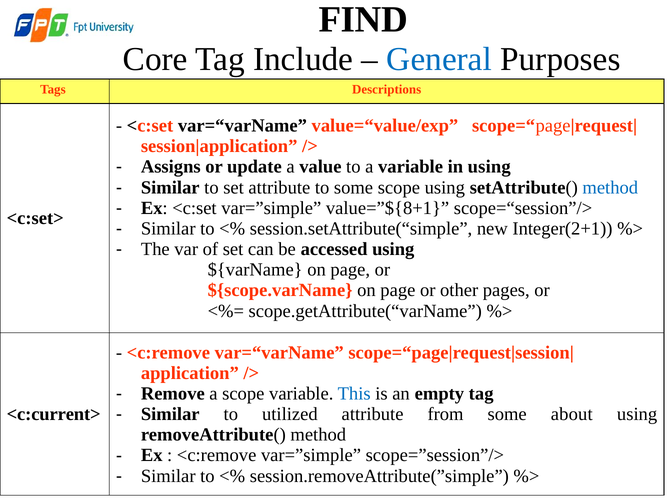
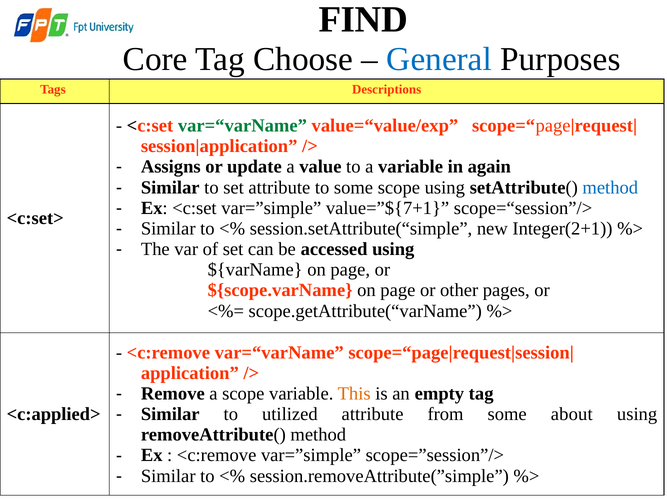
Include: Include -> Choose (303, 59)
var=“varName colour: black -> green (242, 125)
in using: using -> again (489, 167)
value=”${8+1: value=”${8+1 -> value=”${7+1 (388, 208)
This colour: blue -> orange (354, 393)
<c:current>: <c:current> -> <c:applied> (54, 414)
